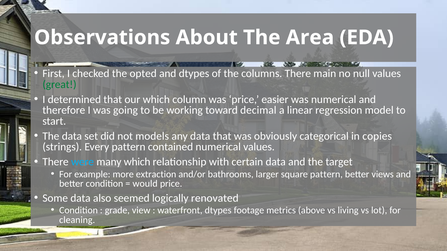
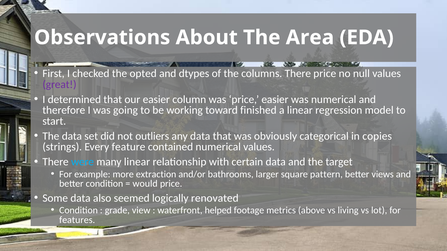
There main: main -> price (325, 74)
great colour: green -> purple (59, 84)
our which: which -> easier (156, 100)
decimal: decimal -> finished (258, 110)
models: models -> outliers (152, 136)
Every pattern: pattern -> feature (129, 147)
many which: which -> linear (137, 162)
waterfront dtypes: dtypes -> helped (218, 211)
cleaning: cleaning -> features (77, 220)
